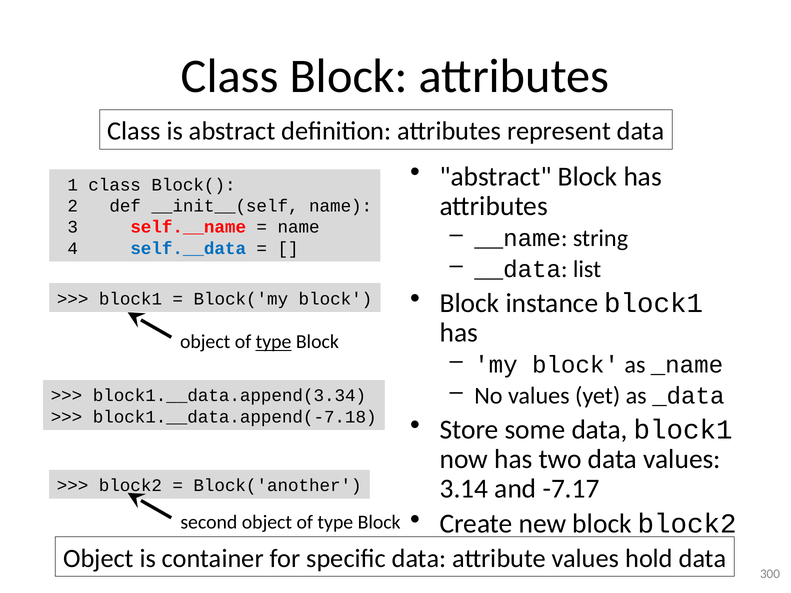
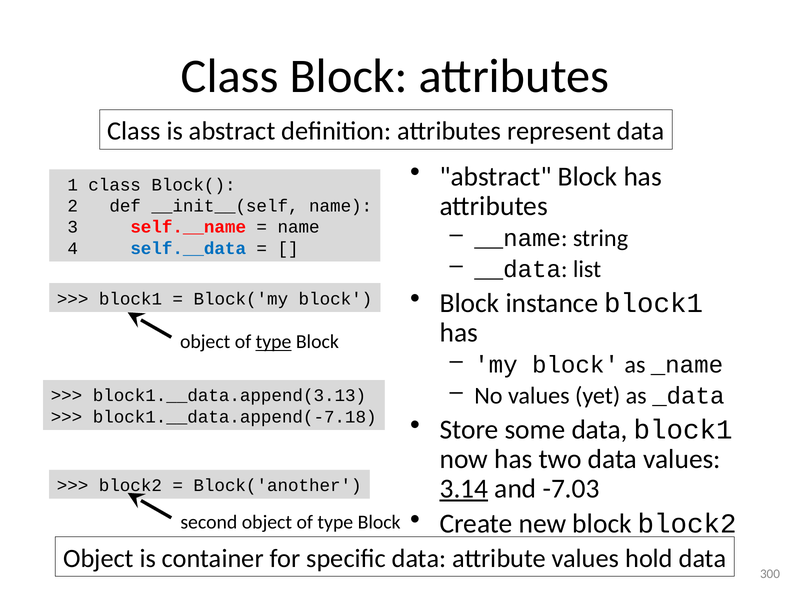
block1.__data.append(3.34: block1.__data.append(3.34 -> block1.__data.append(3.13 (229, 396)
3.14 underline: none -> present (464, 489)
-7.17: -7.17 -> -7.03 (571, 489)
